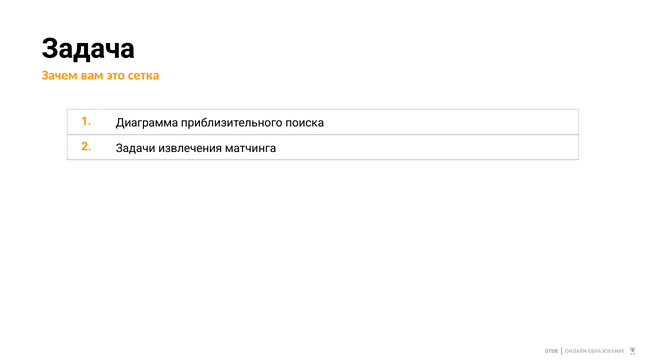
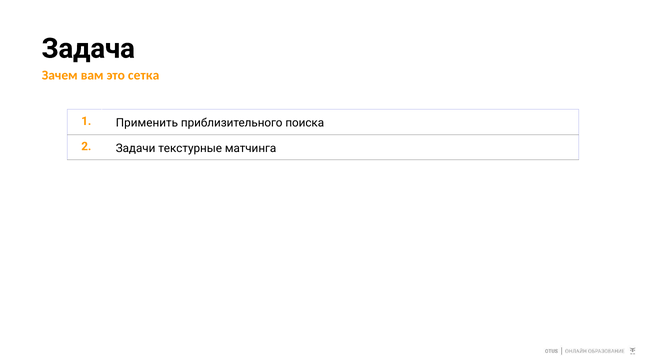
Диаграмма: Диаграмма -> Применить (147, 123)
извлечения: извлечения -> текстурные (190, 148)
